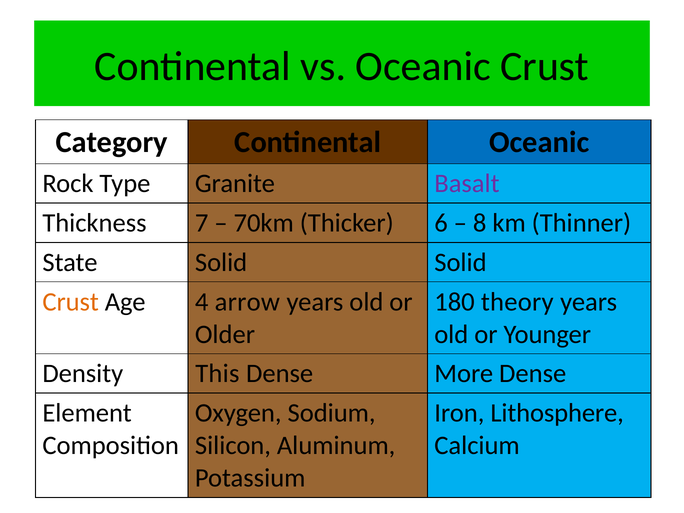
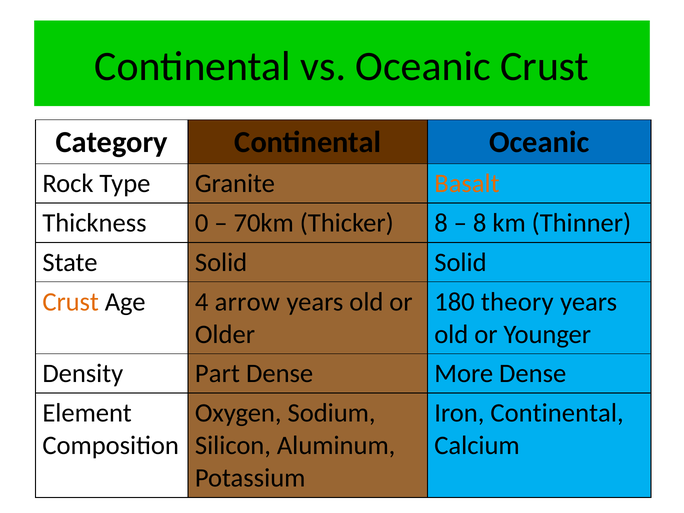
Basalt colour: purple -> orange (467, 184)
7: 7 -> 0 (202, 223)
Thicker 6: 6 -> 8 (441, 223)
This: This -> Part (217, 374)
Iron Lithosphere: Lithosphere -> Continental (557, 413)
